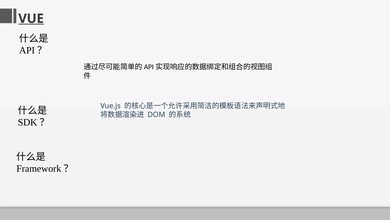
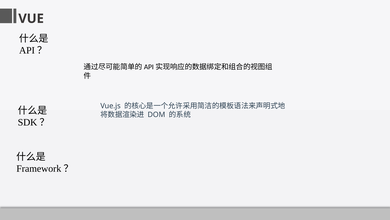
VUE underline: present -> none (31, 19)
